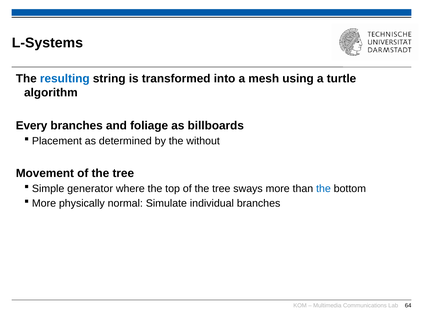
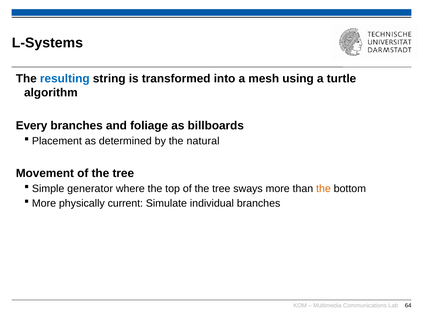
without: without -> natural (203, 141)
the colour: blue -> orange (323, 189)
normal: normal -> current (125, 204)
